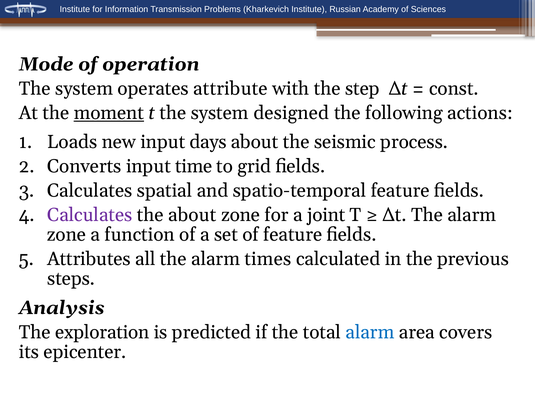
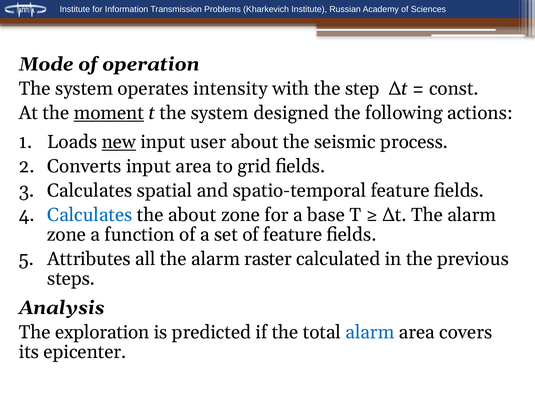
attribute: attribute -> intensity (230, 89)
new underline: none -> present (119, 142)
days: days -> user (208, 142)
input time: time -> area (194, 167)
Calculates colour: purple -> blue (90, 215)
joint: joint -> base (326, 215)
times: times -> raster (268, 259)
